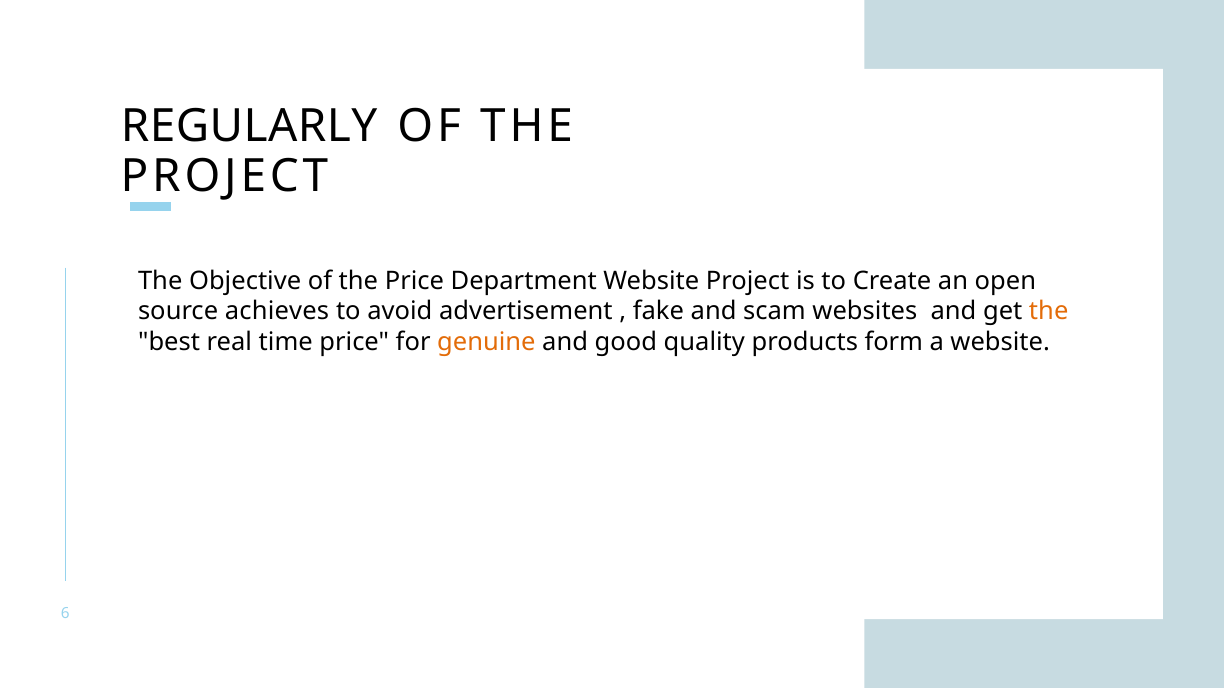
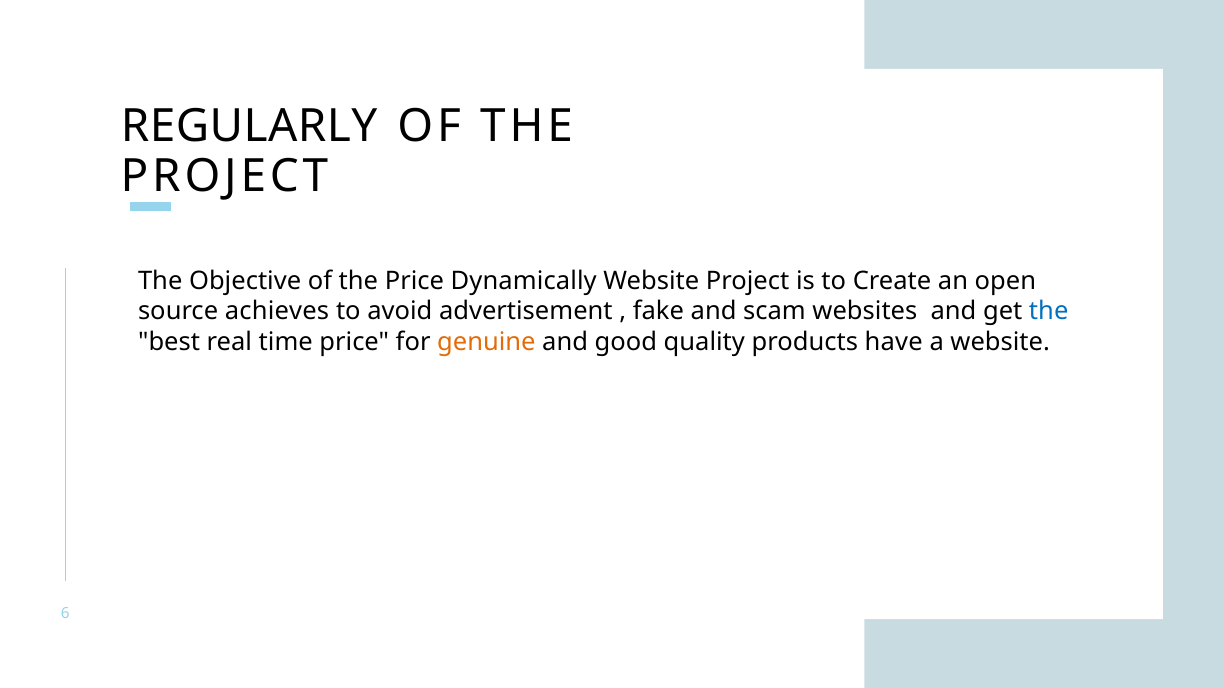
Department: Department -> Dynamically (524, 281)
the colour: orange -> blue (1049, 312)
form: form -> have (894, 342)
